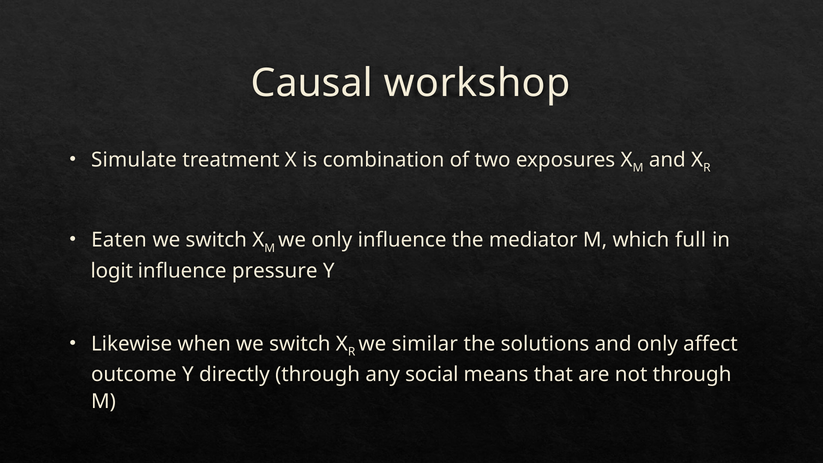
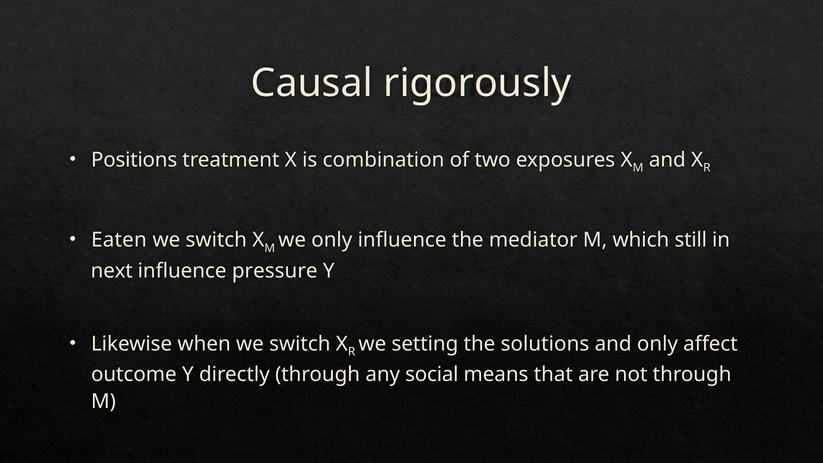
workshop: workshop -> rigorously (477, 83)
Simulate: Simulate -> Positions (134, 160)
full: full -> still (691, 240)
logit: logit -> next (112, 271)
similar: similar -> setting (425, 344)
